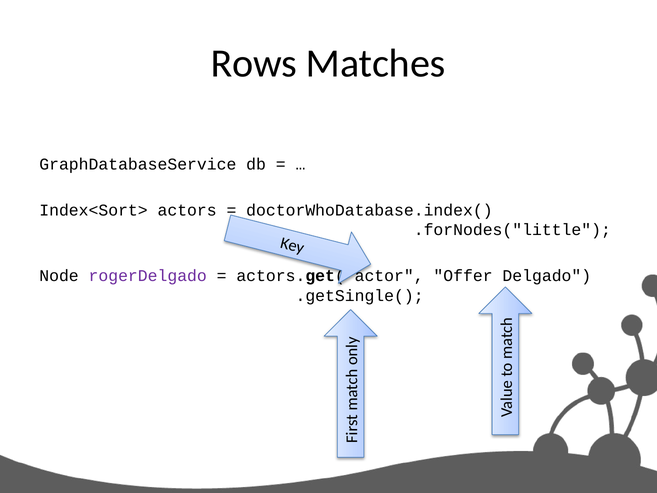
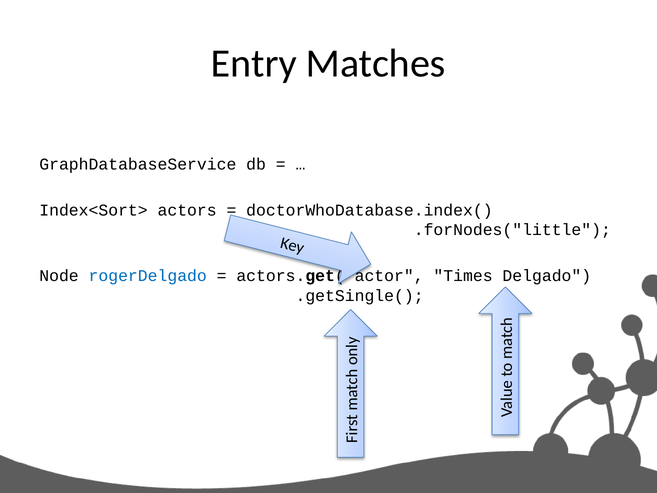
Rows: Rows -> Entry (254, 64)
rogerDelgado colour: purple -> blue (148, 276)
Offer: Offer -> Times (463, 276)
